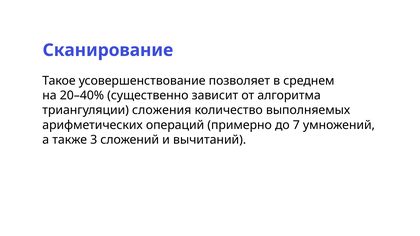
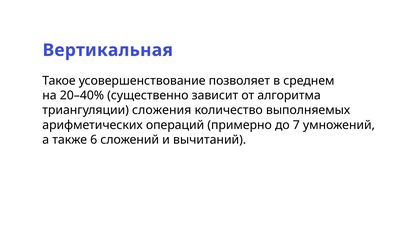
Сканирование: Сканирование -> Вертикальная (108, 50)
3: 3 -> 6 (94, 140)
